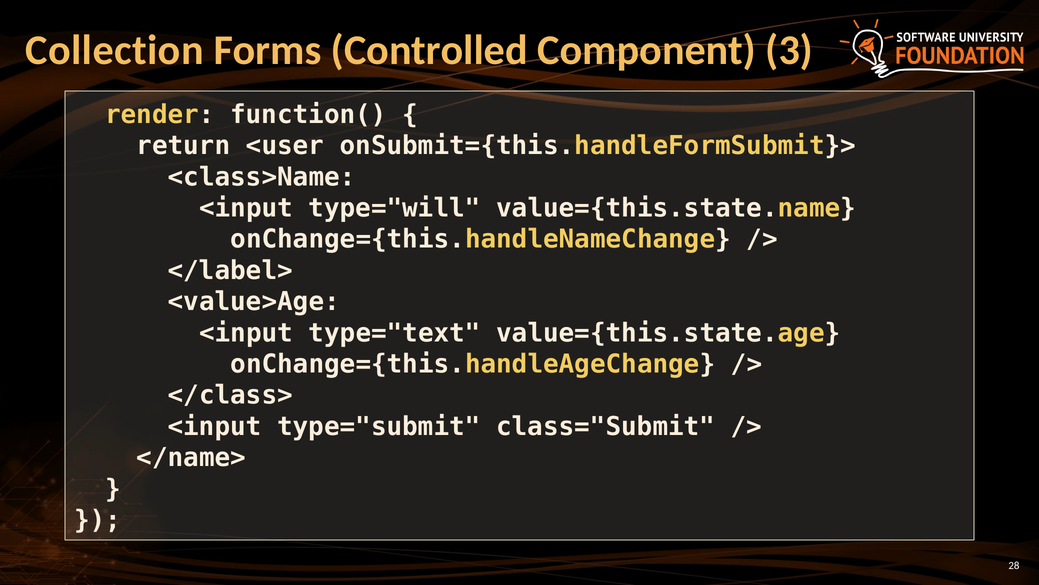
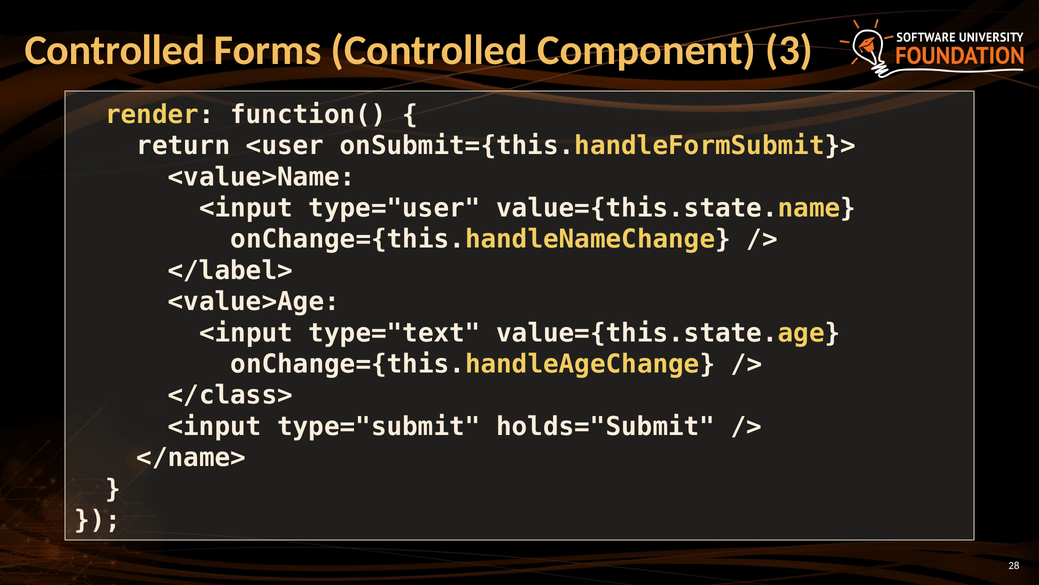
Collection: Collection -> Controlled (115, 51)
<class>Name: <class>Name -> <value>Name (262, 177)
type="will: type="will -> type="user (395, 208)
class="Submit: class="Submit -> holds="Submit (606, 426)
